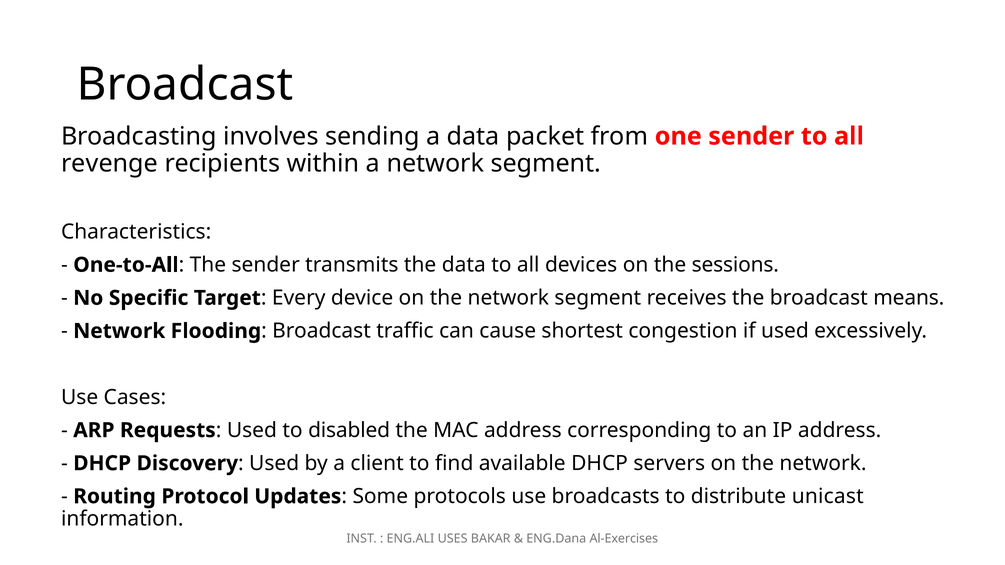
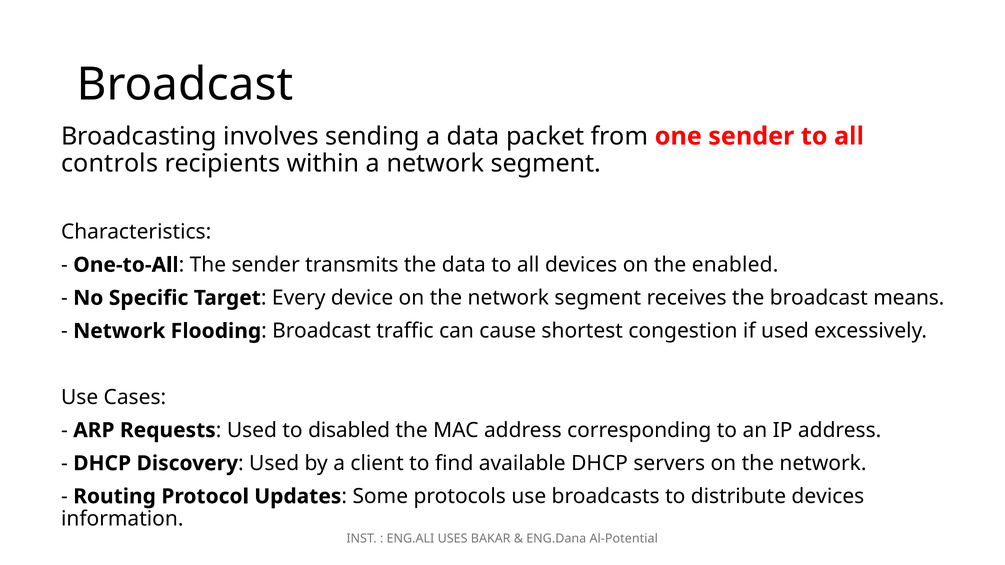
revenge: revenge -> controls (110, 163)
sessions: sessions -> enabled (735, 265)
distribute unicast: unicast -> devices (828, 497)
Al-Exercises: Al-Exercises -> Al-Potential (624, 539)
